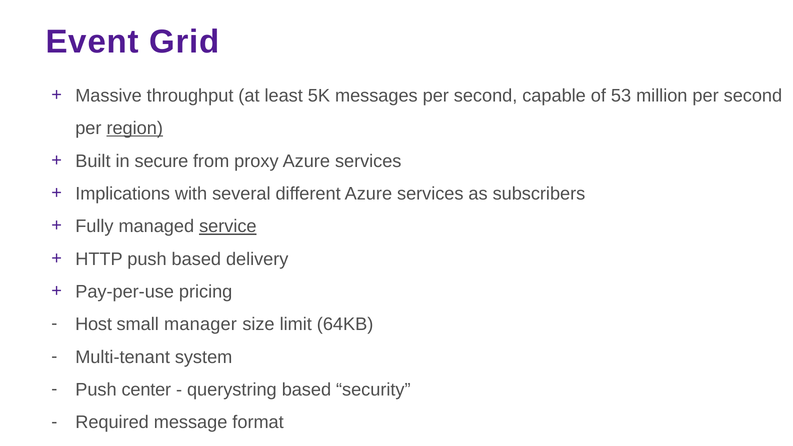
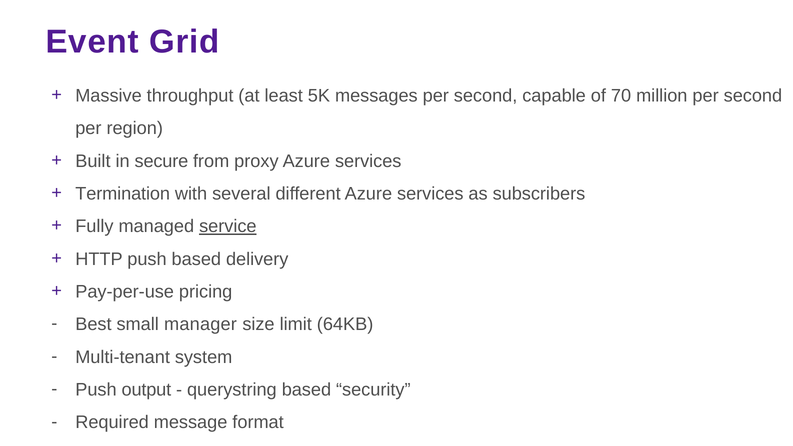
53: 53 -> 70 (621, 96)
region underline: present -> none (135, 128)
Implications: Implications -> Termination (123, 194)
Host: Host -> Best (93, 324)
center: center -> output (146, 390)
